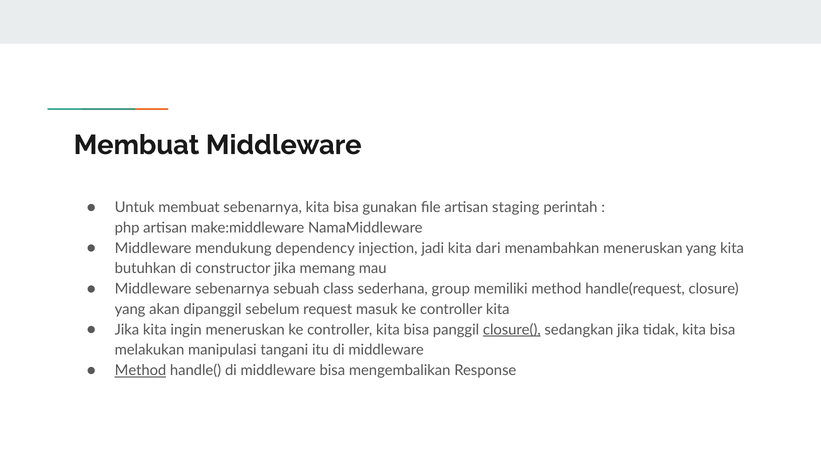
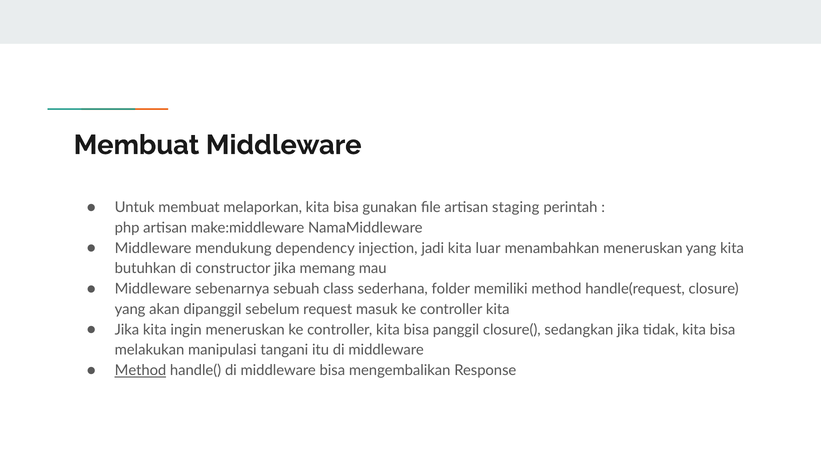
membuat sebenarnya: sebenarnya -> melaporkan (263, 207)
dari: dari -> luar (488, 248)
group: group -> folder (451, 289)
closure( underline: present -> none (512, 330)
